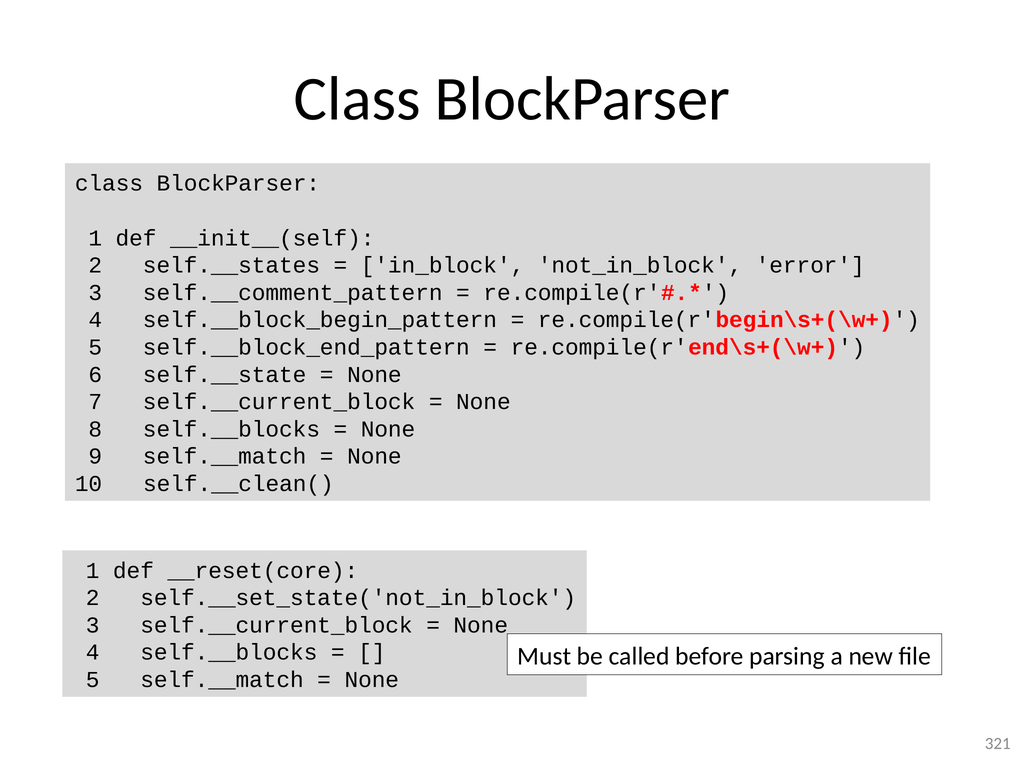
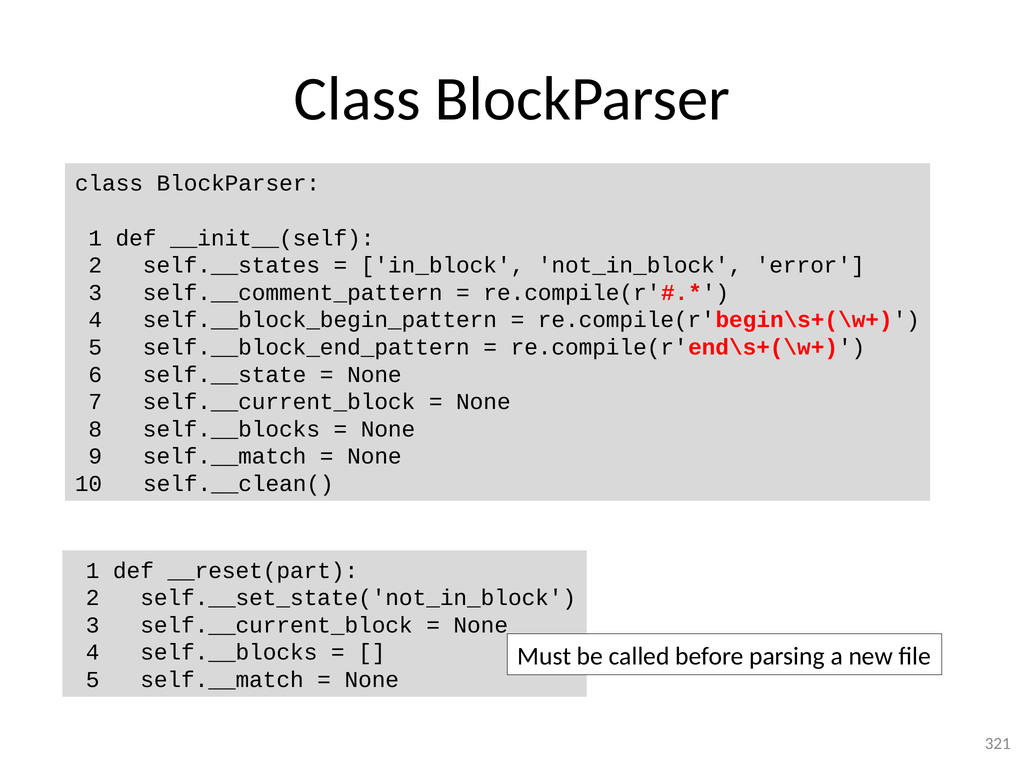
__reset(core: __reset(core -> __reset(part (263, 571)
